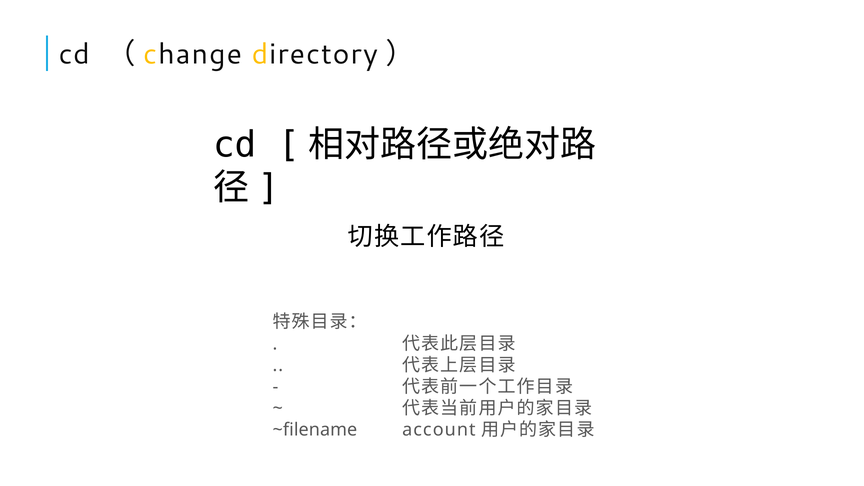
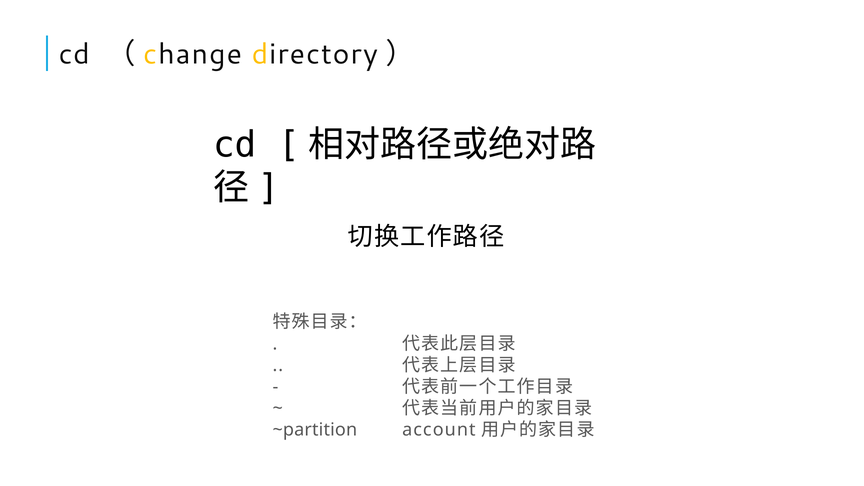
~filename: ~filename -> ~partition (315, 430)
